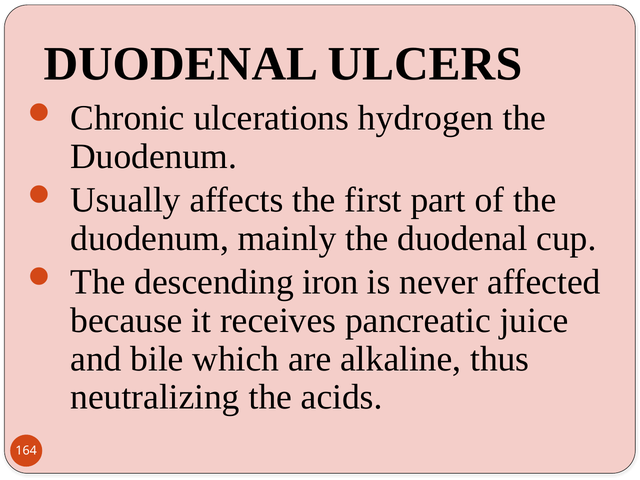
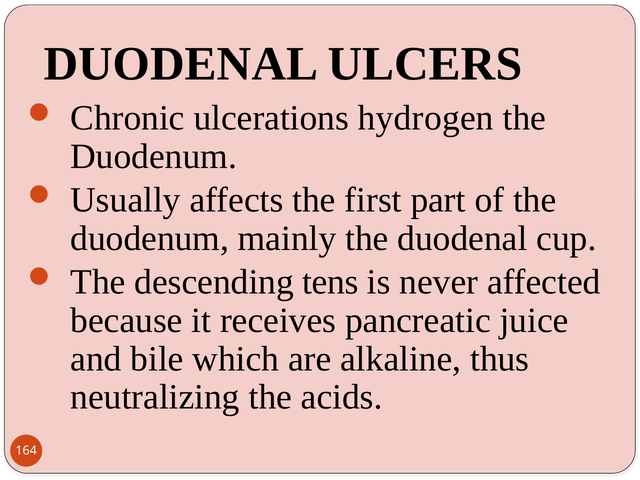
iron: iron -> tens (331, 282)
